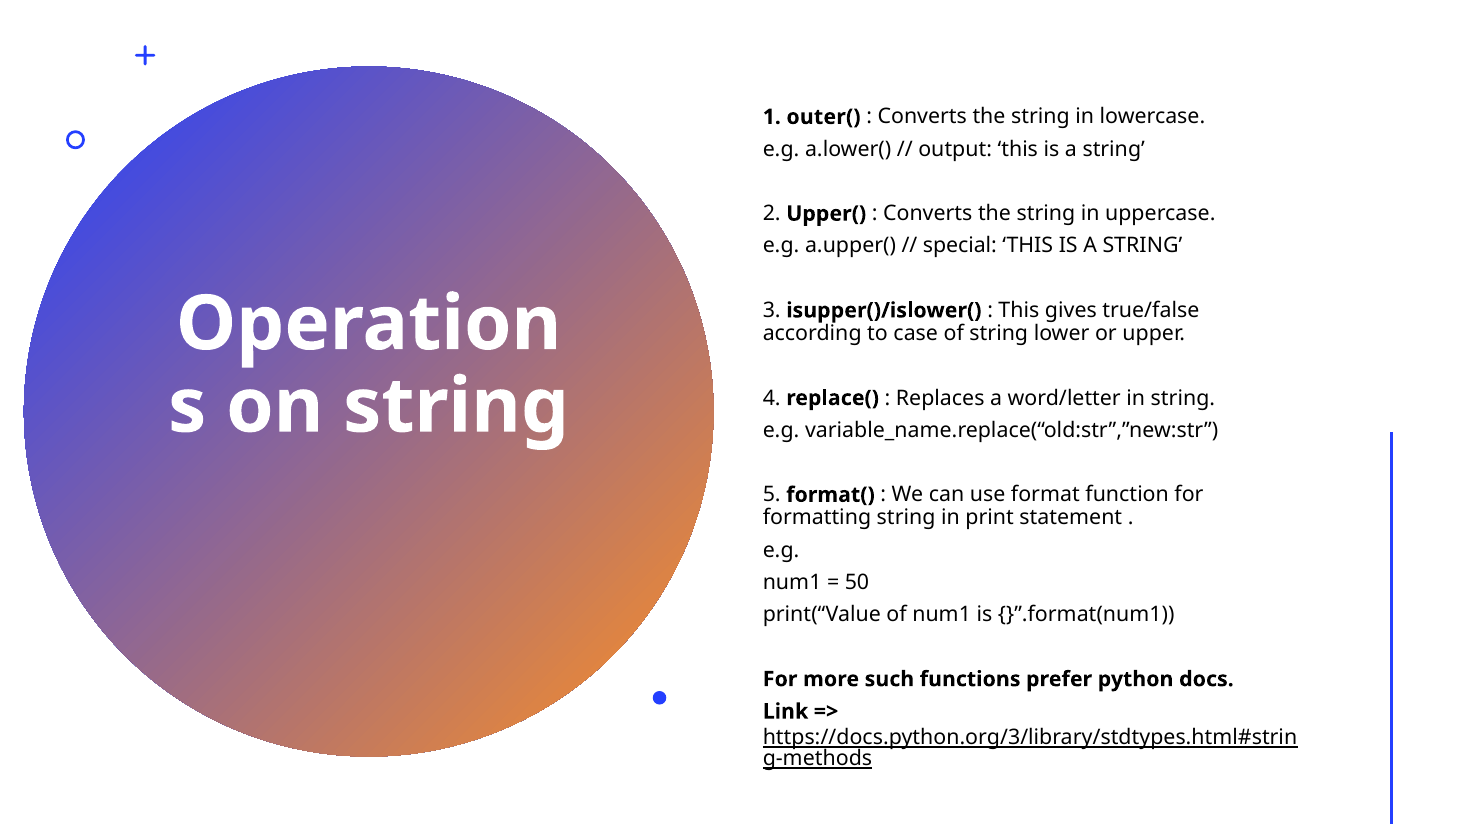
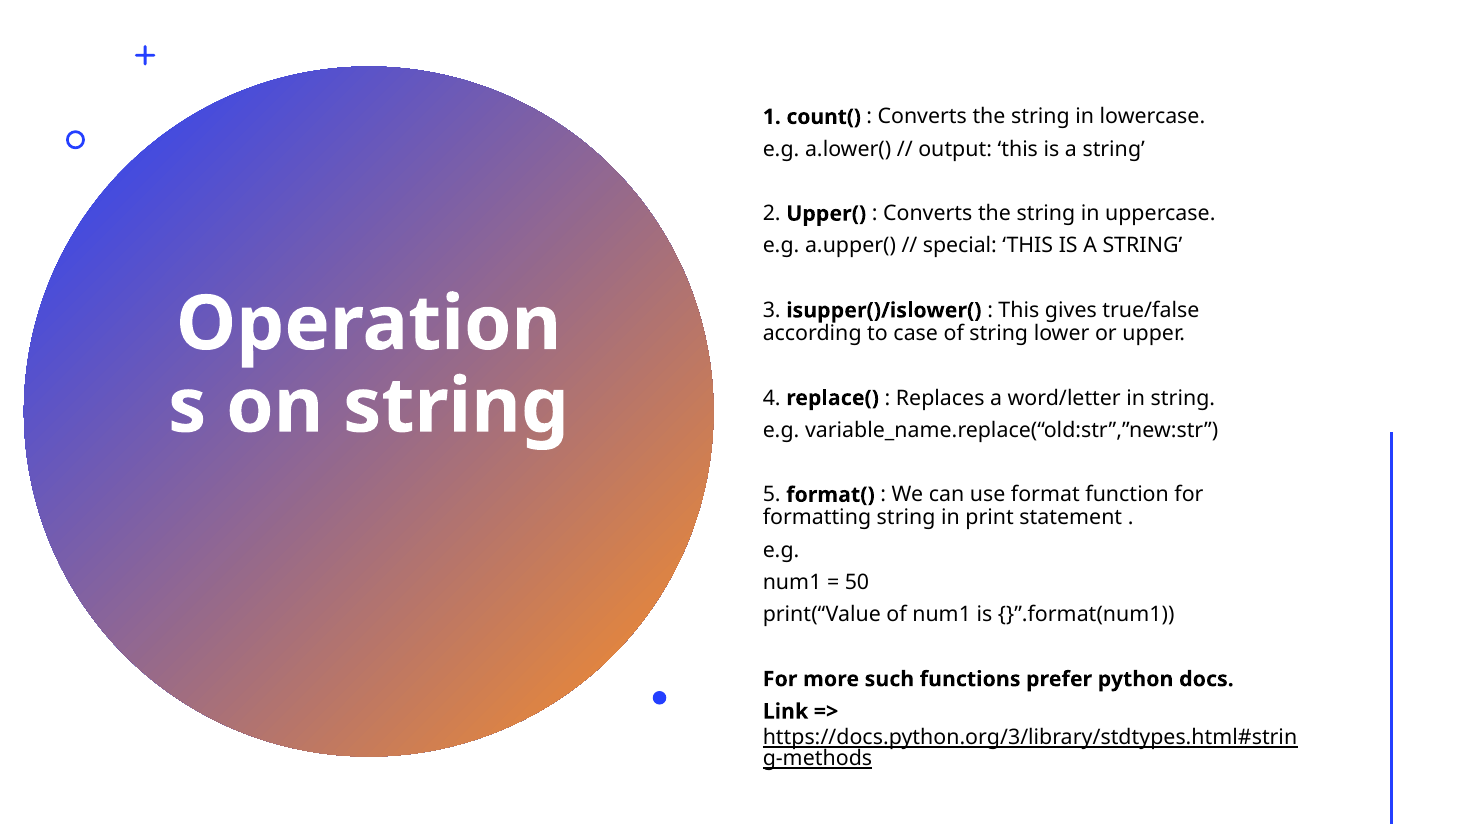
outer(: outer( -> count( (824, 117)
